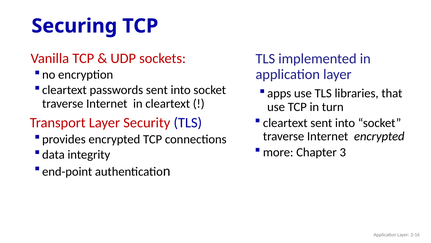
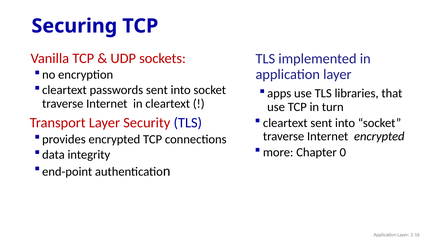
3: 3 -> 0 (343, 152)
